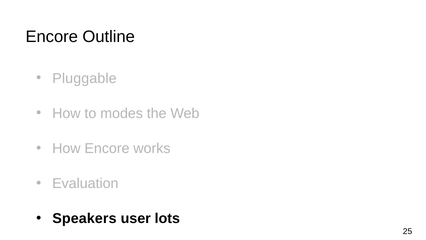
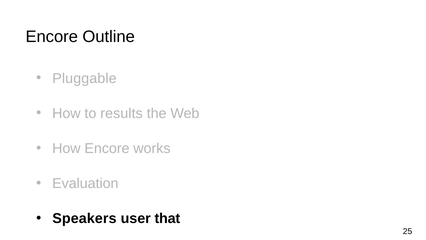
modes: modes -> results (122, 113)
lots: lots -> that (167, 218)
